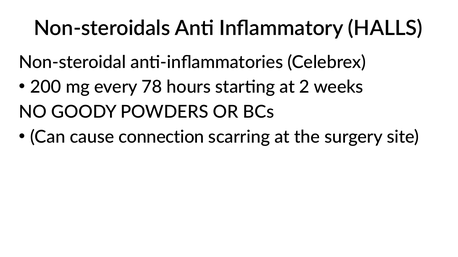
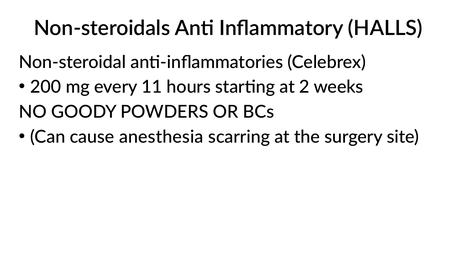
78: 78 -> 11 (152, 87)
connection: connection -> anesthesia (161, 137)
